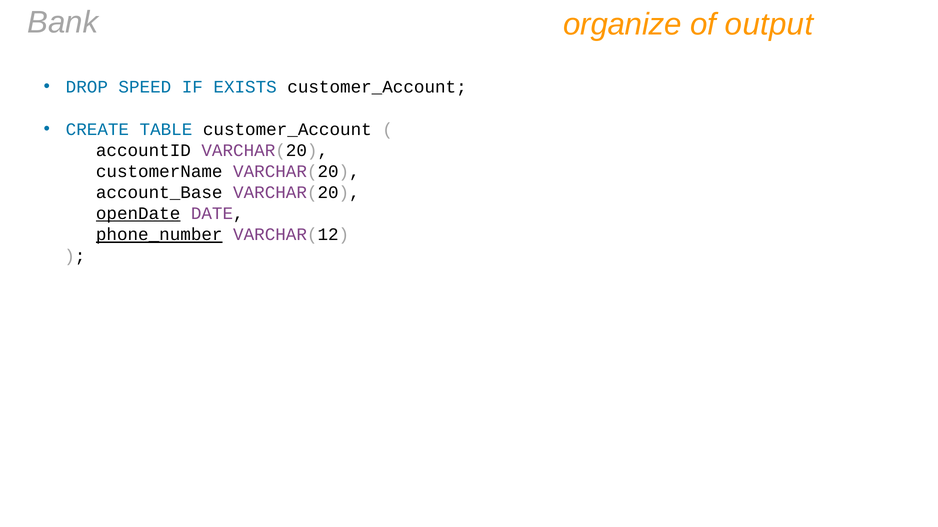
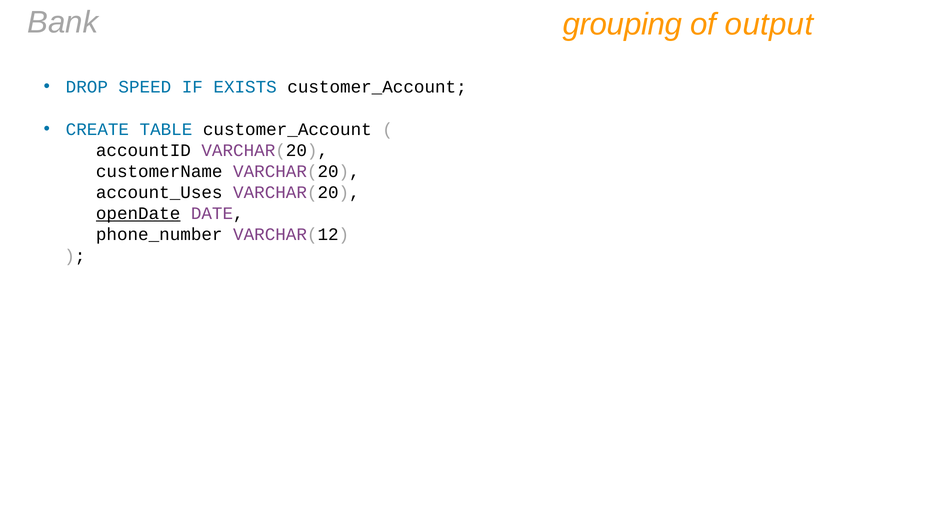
organize: organize -> grouping (622, 24)
account_Base: account_Base -> account_Uses (159, 193)
phone_number underline: present -> none (159, 235)
